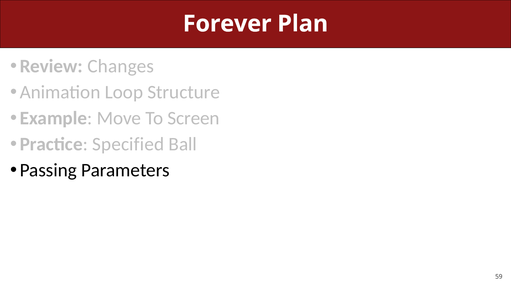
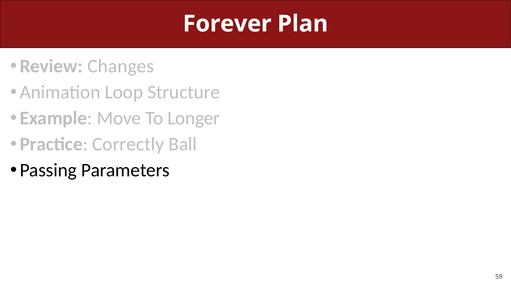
Screen: Screen -> Longer (194, 118)
Specified: Specified -> Correctly (128, 145)
